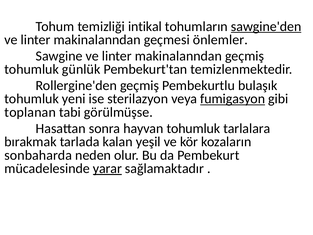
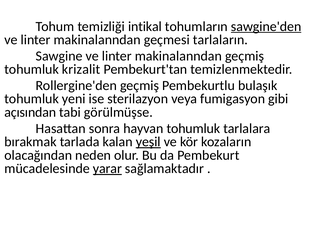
önlemler: önlemler -> tarlaların (220, 40)
günlük: günlük -> krizalit (81, 69)
fumigasyon underline: present -> none (233, 99)
toplanan: toplanan -> açısından (30, 112)
yeşil underline: none -> present (148, 142)
sonbaharda: sonbaharda -> olacağından (38, 155)
